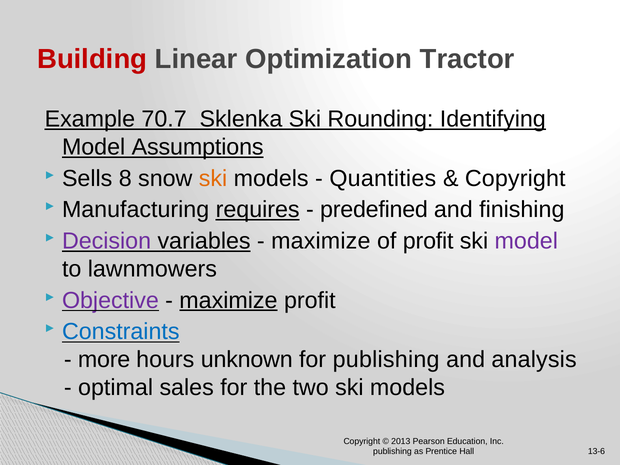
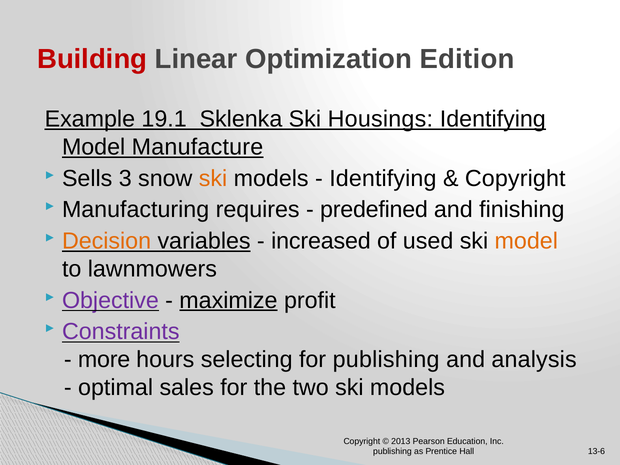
Tractor: Tractor -> Edition (467, 59)
70.7: 70.7 -> 19.1 (164, 119)
Rounding: Rounding -> Housings (380, 119)
Assumptions: Assumptions -> Manufacture (197, 147)
8: 8 -> 3 (125, 178)
Quantities: Quantities -> Identifying (383, 178)
requires underline: present -> none (258, 210)
Decision colour: purple -> orange (107, 241)
maximize: maximize -> increased (321, 241)
of profit: profit -> used (428, 241)
model colour: purple -> orange (526, 241)
Constraints colour: blue -> purple (121, 332)
unknown: unknown -> selecting (247, 360)
